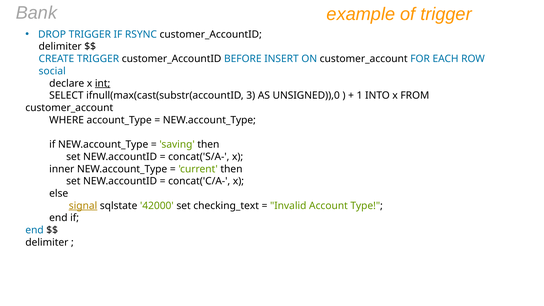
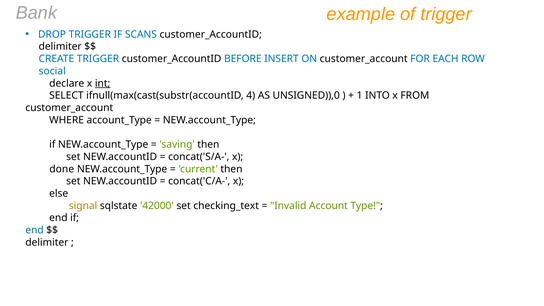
RSYNC: RSYNC -> SCANS (141, 34)
3: 3 -> 4 (251, 96)
inner: inner -> done (62, 169)
signal underline: present -> none (83, 206)
